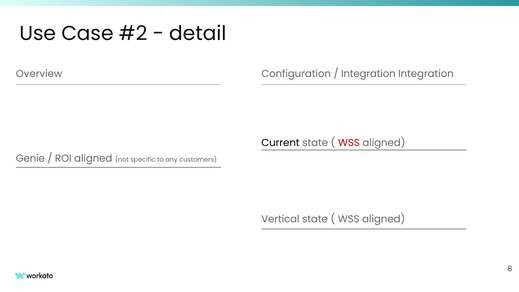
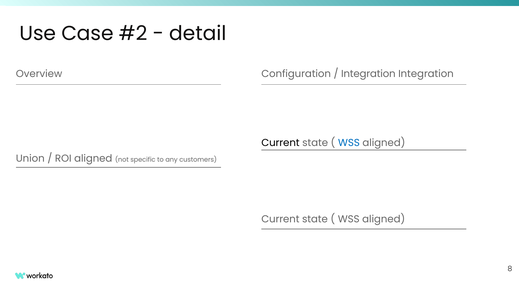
WSS colour: red -> blue (349, 143)
Genie: Genie -> Union (30, 158)
Vertical: Vertical -> Current (280, 219)
